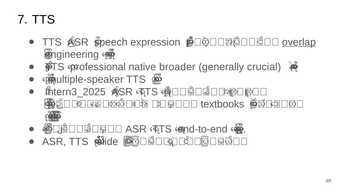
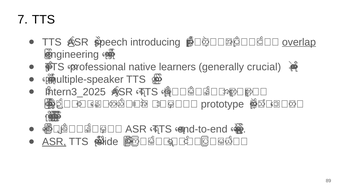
expression: expression -> introducing (155, 42)
broader: broader -> learners (177, 67)
textbooks: textbooks -> prototype (222, 104)
ASR underline: none -> present (54, 141)
